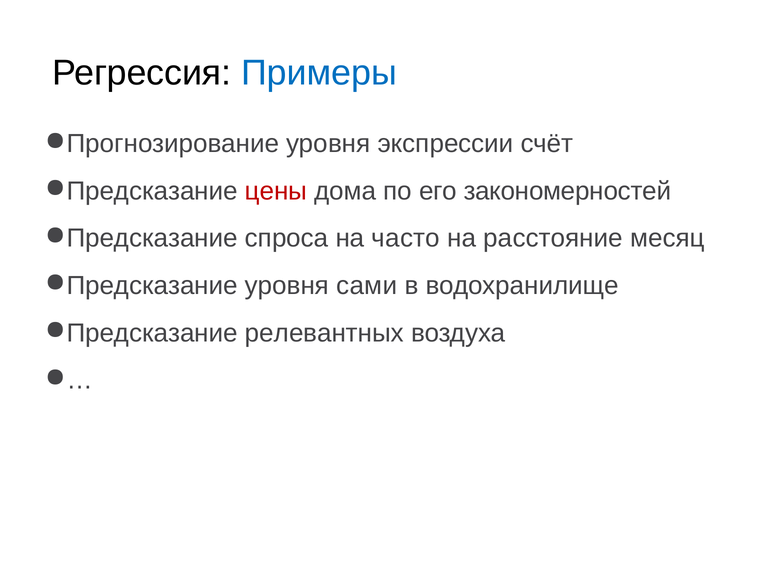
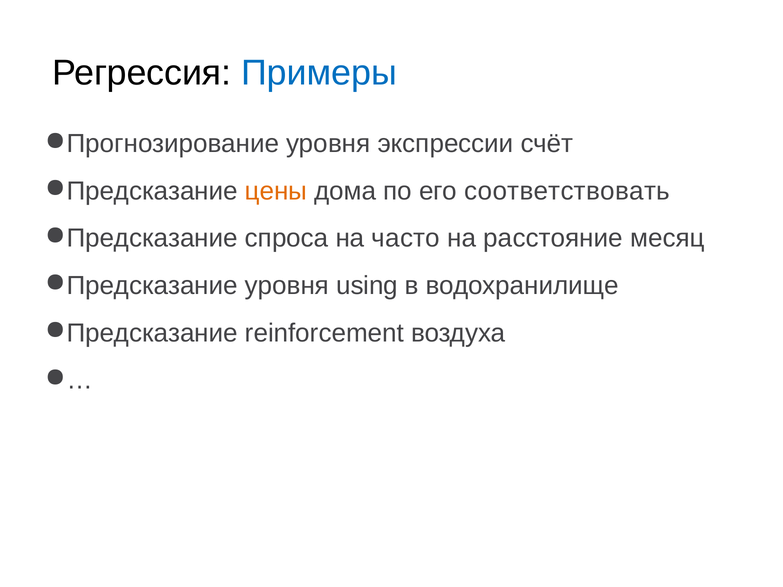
цены colour: red -> orange (276, 191)
закономерностей: закономерностей -> соответствовать (567, 191)
сами: сами -> using (367, 286)
релевантных: релевантных -> reinforcement (324, 333)
